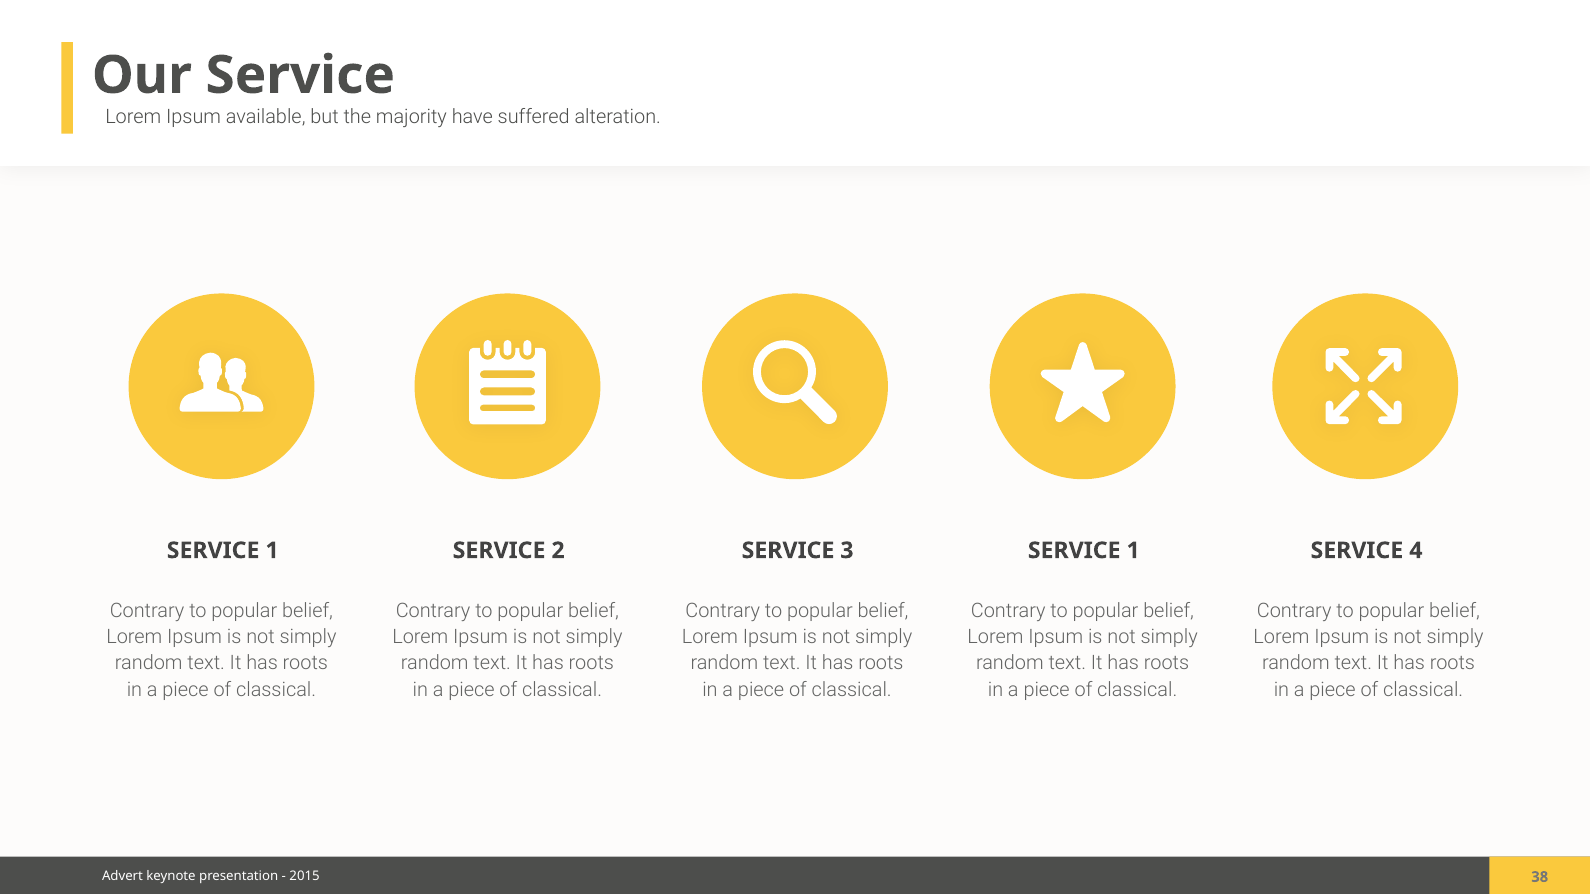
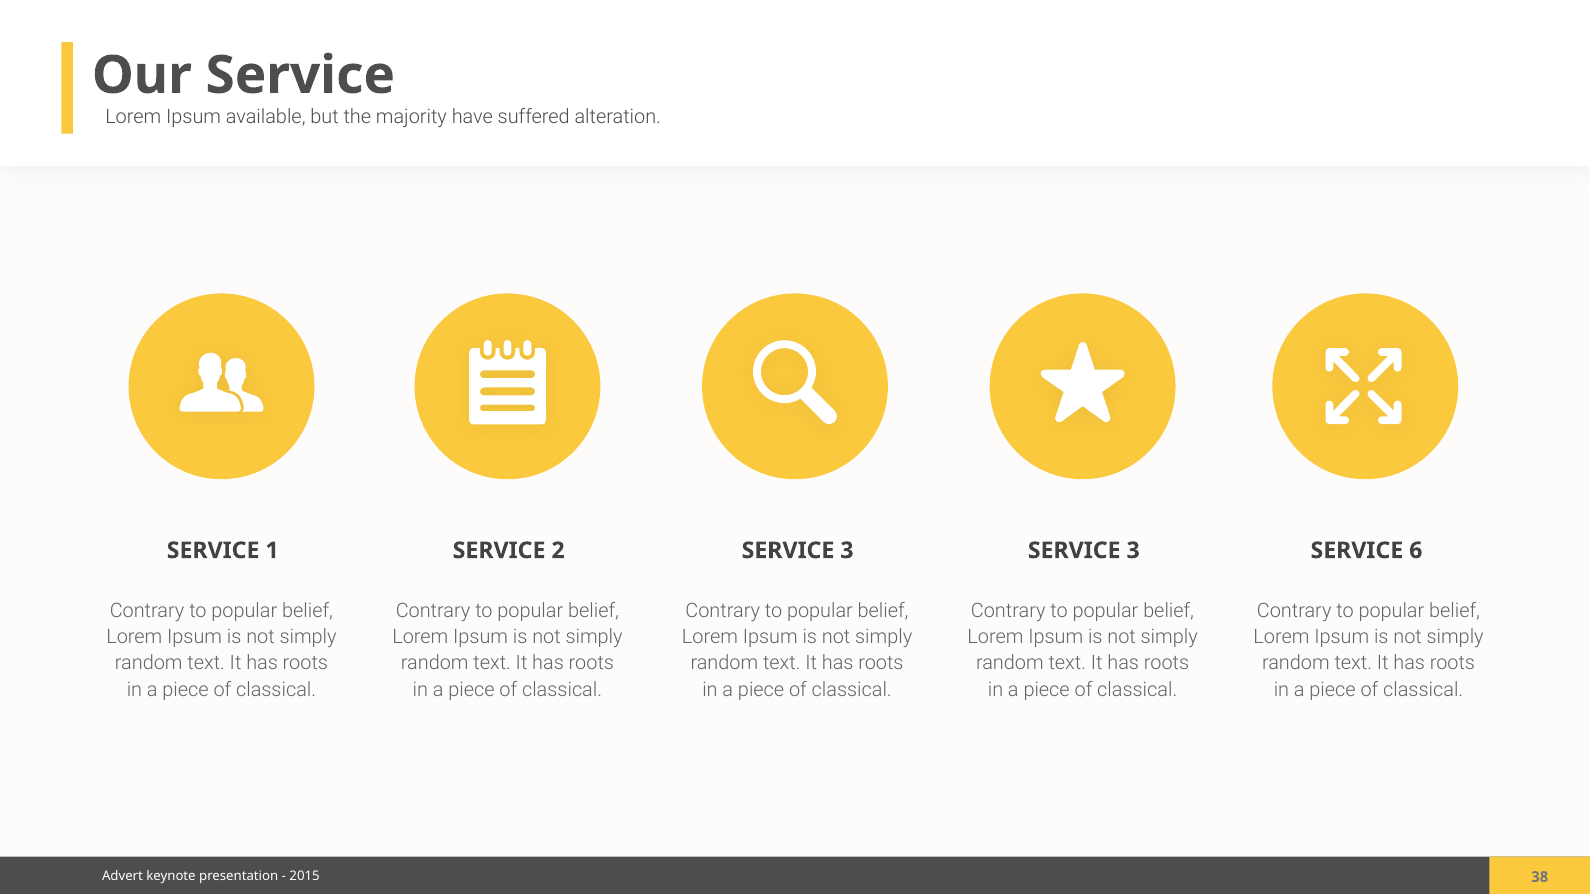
3 SERVICE 1: 1 -> 3 (1133, 551)
4: 4 -> 6 (1416, 551)
